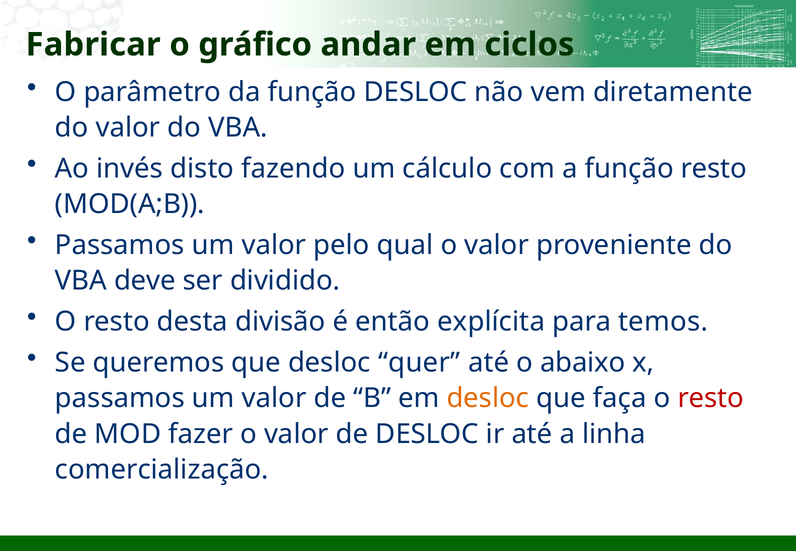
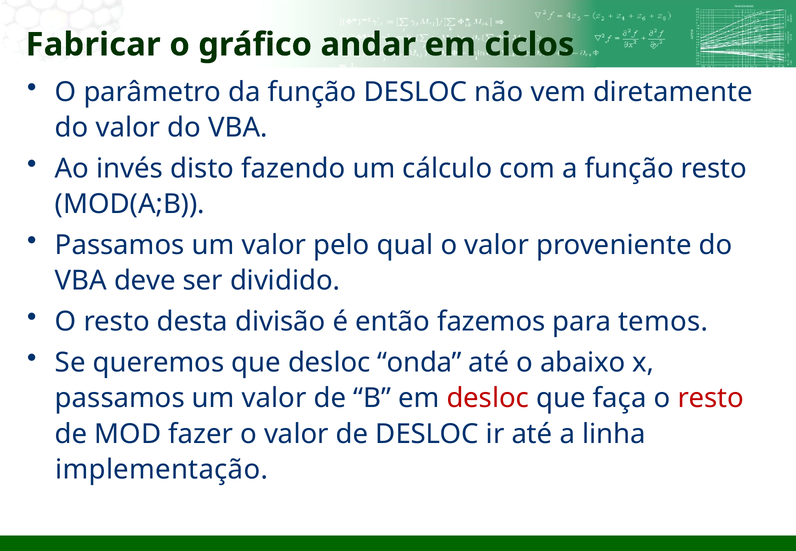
explícita: explícita -> fazemos (491, 322)
quer: quer -> onda (420, 363)
desloc colour: orange -> red (488, 398)
comercialização: comercialização -> implementação (162, 470)
